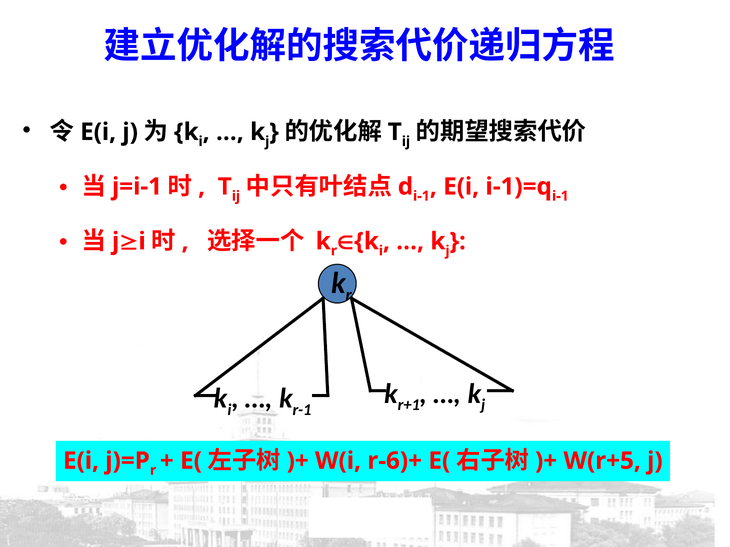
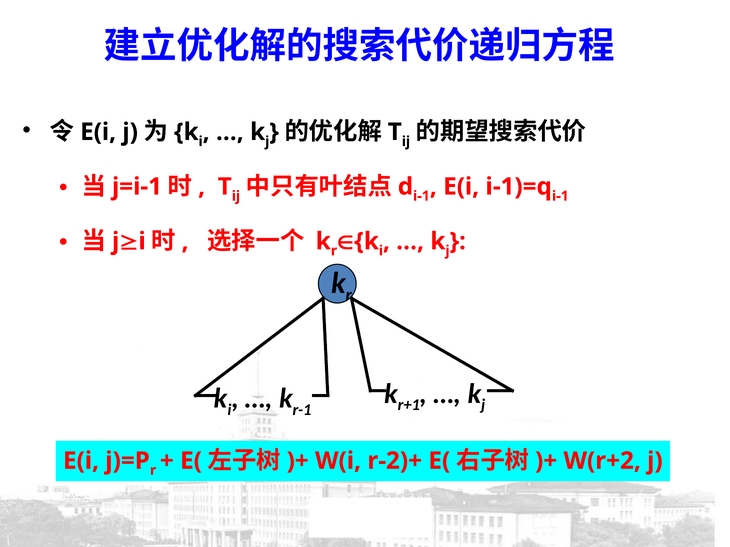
r-6)+: r-6)+ -> r-2)+ (395, 461)
W(r+5: W(r+5 -> W(r+2 (602, 461)
